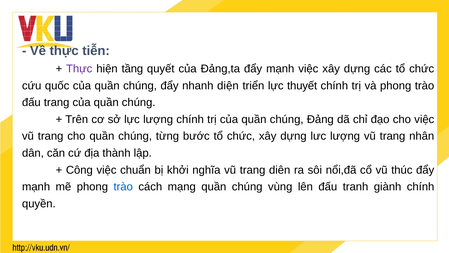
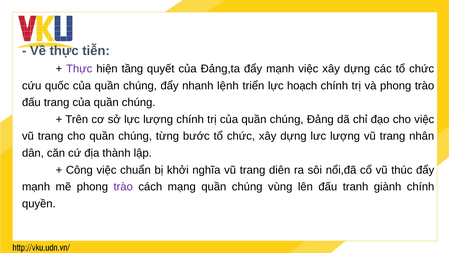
diện: diện -> lệnh (228, 86)
thuyết: thuyết -> hoạch (302, 86)
trào colour: blue -> purple (123, 187)
